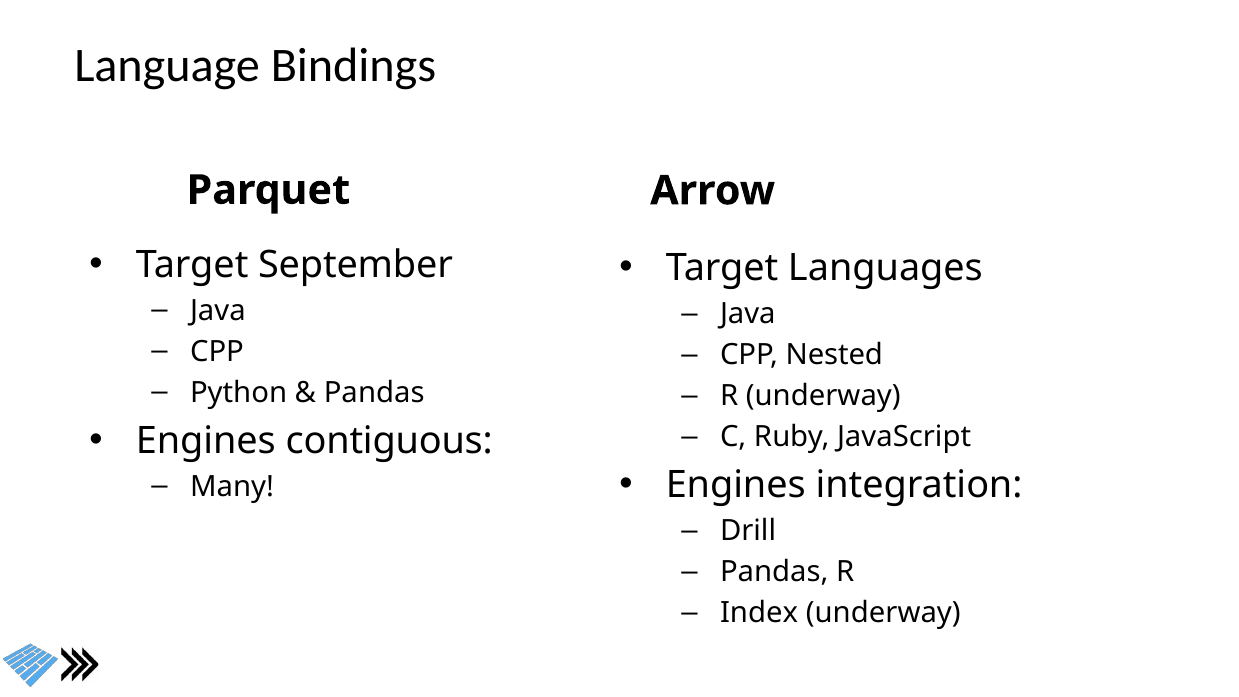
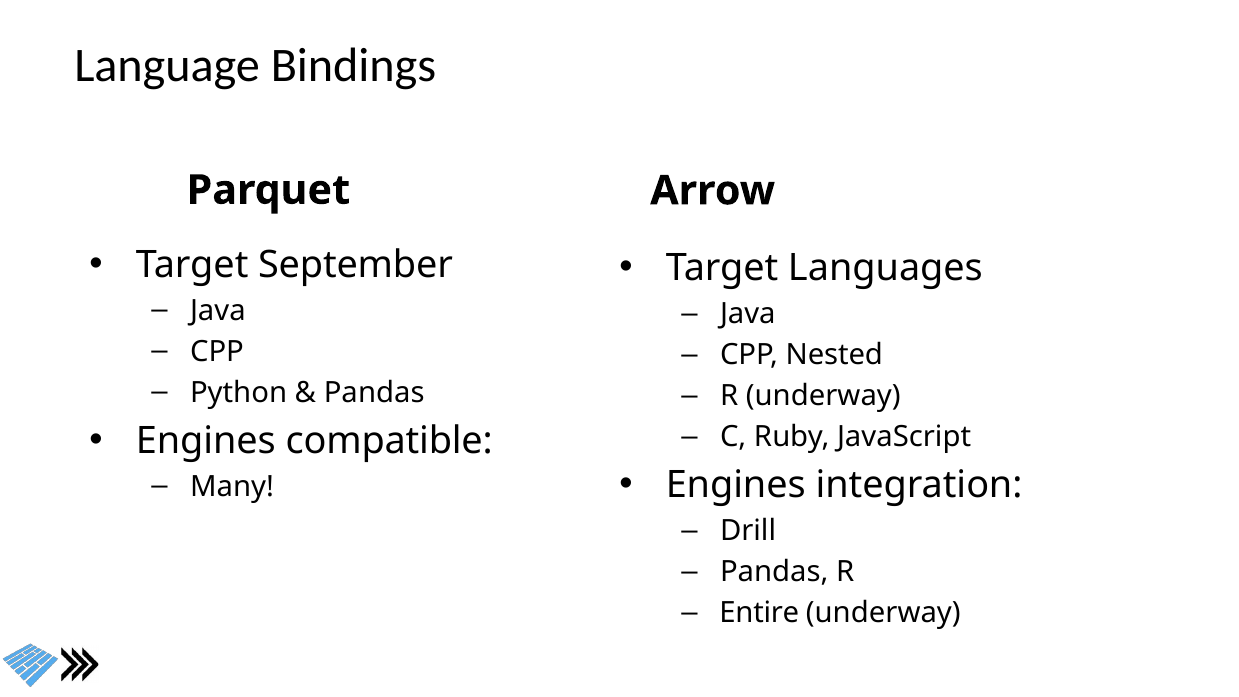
contiguous: contiguous -> compatible (389, 441)
Index: Index -> Entire (759, 613)
